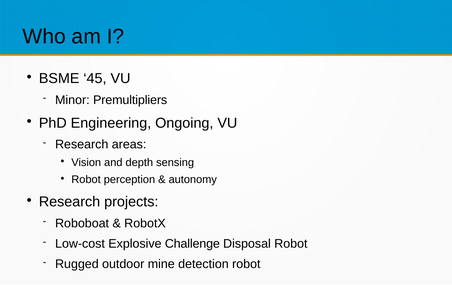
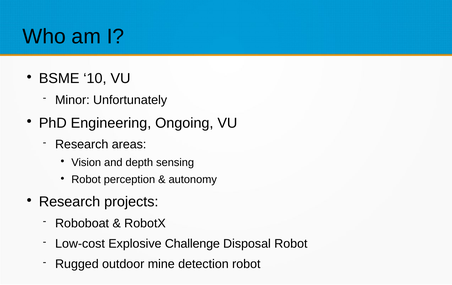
45: 45 -> 10 (95, 79)
Premultipliers: Premultipliers -> Unfortunately (130, 100)
